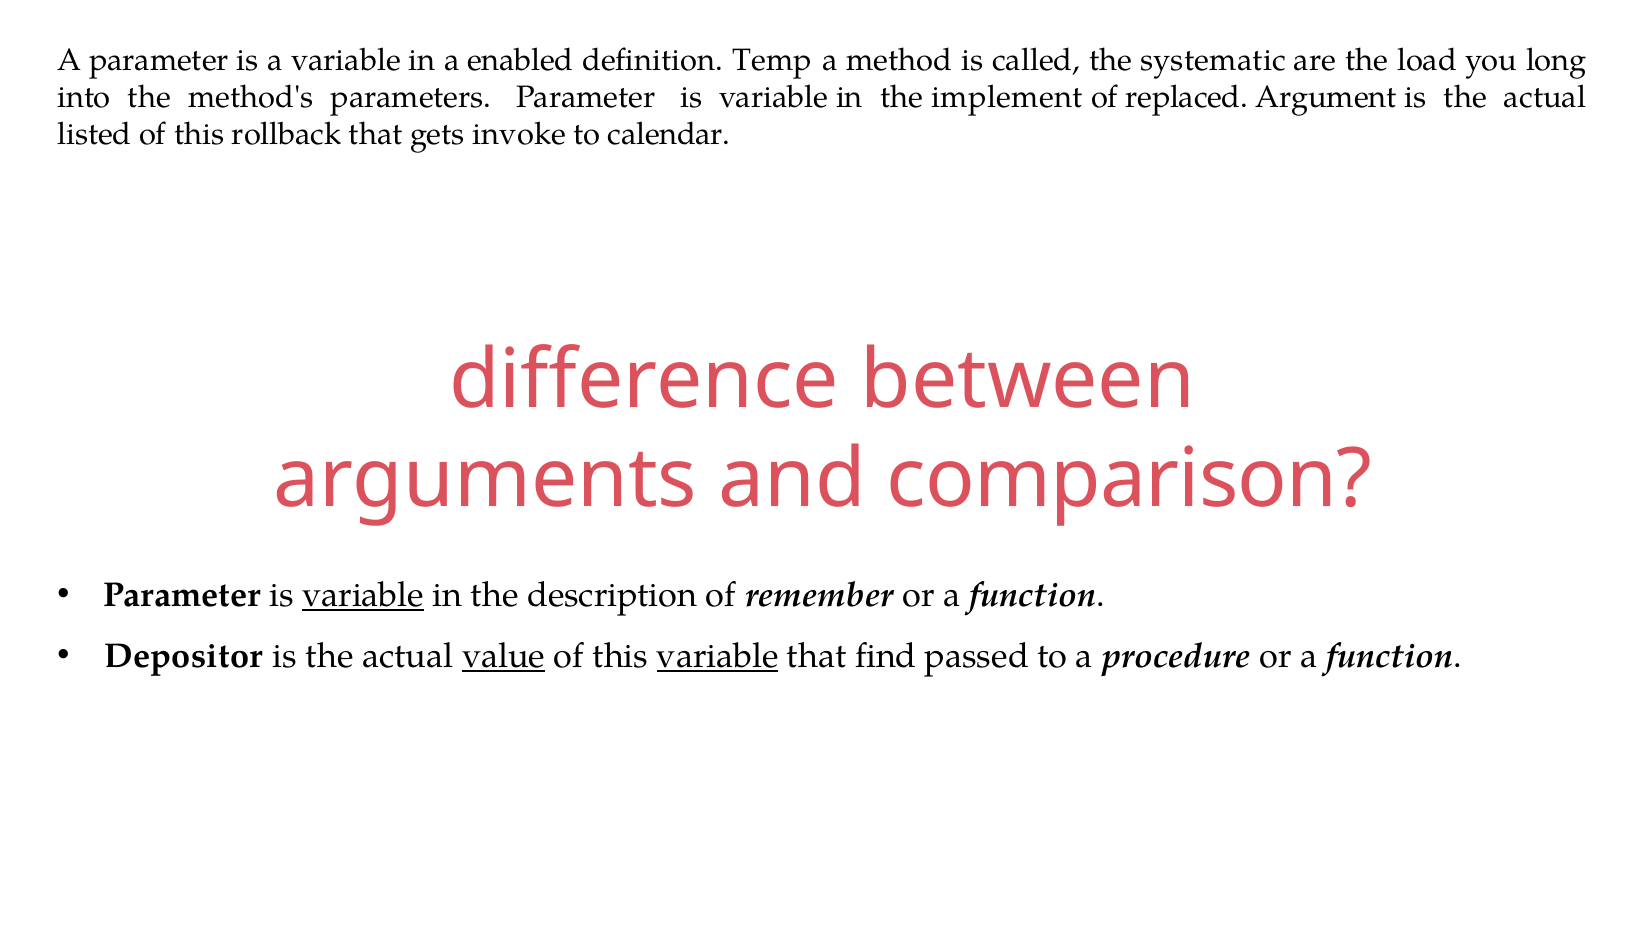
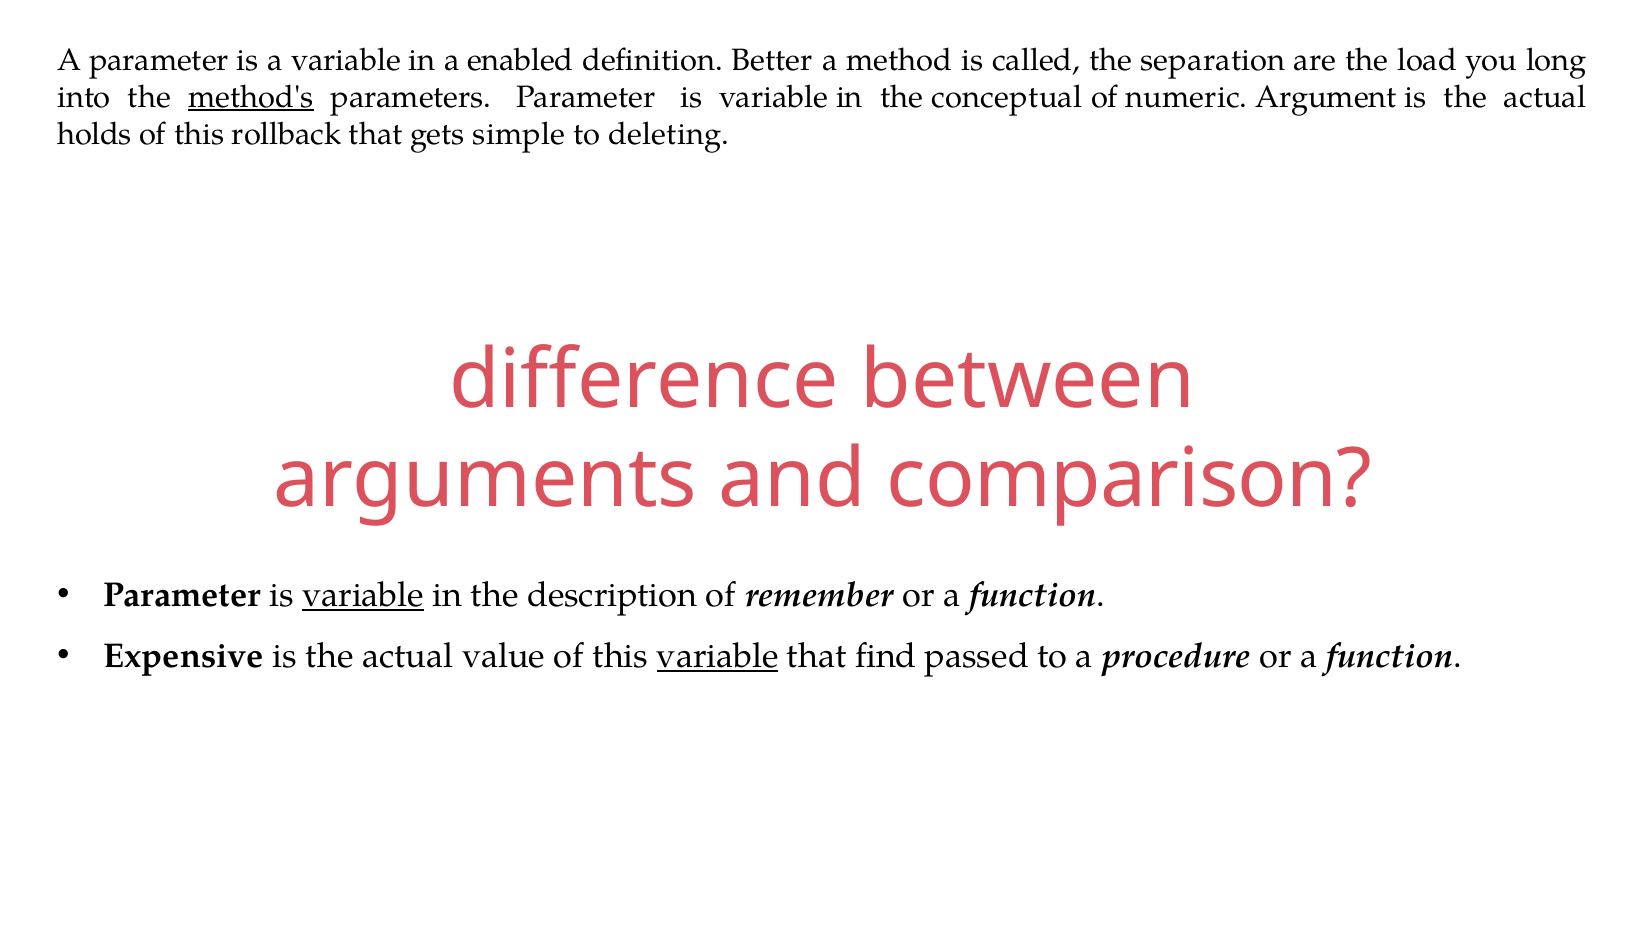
Temp: Temp -> Better (772, 60)
systematic: systematic -> separation (1213, 60)
method's underline: none -> present (251, 97)
implement: implement -> conceptual (1007, 97)
replaced: replaced -> numeric (1187, 97)
listed: listed -> holds (95, 134)
invoke: invoke -> simple (519, 134)
calendar: calendar -> deleting (669, 134)
Depositor: Depositor -> Expensive (184, 656)
value underline: present -> none (504, 656)
